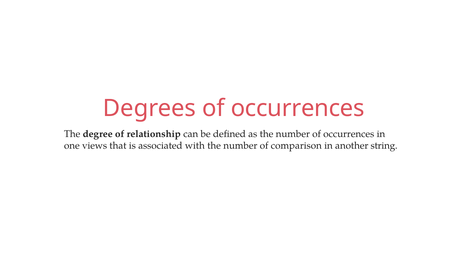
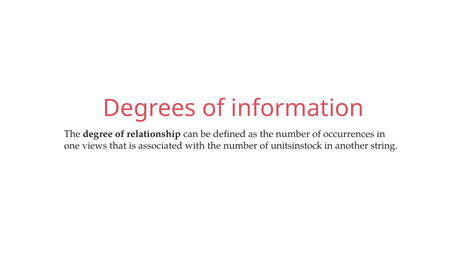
Degrees of occurrences: occurrences -> information (298, 108)
comparison: comparison -> unitsinstock (296, 145)
